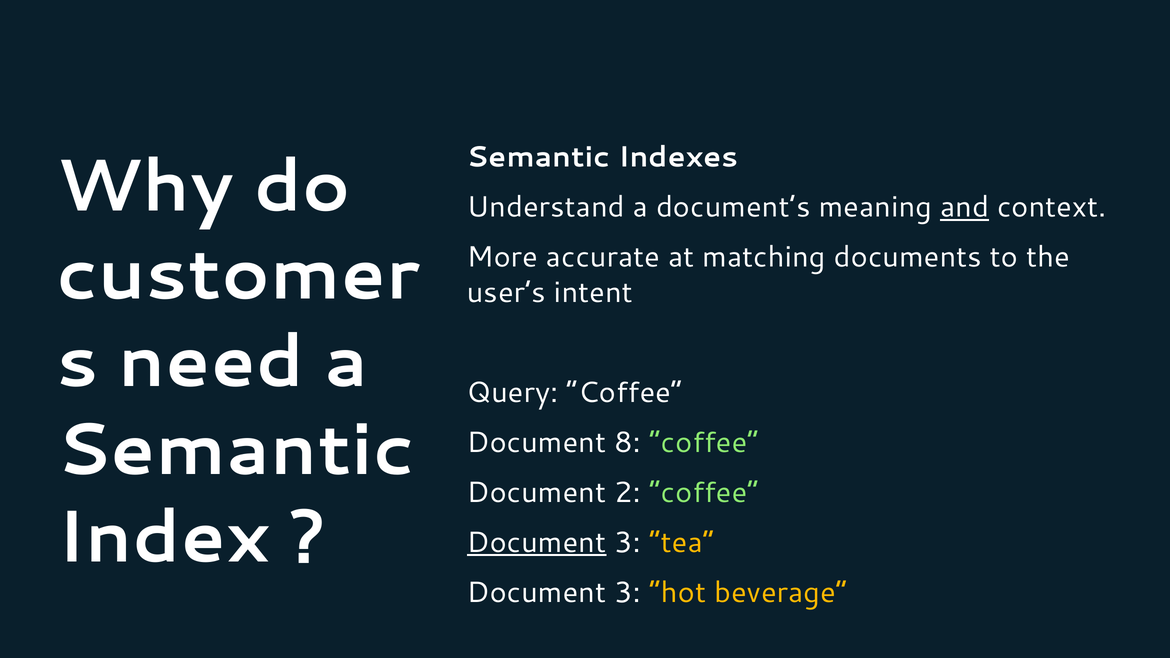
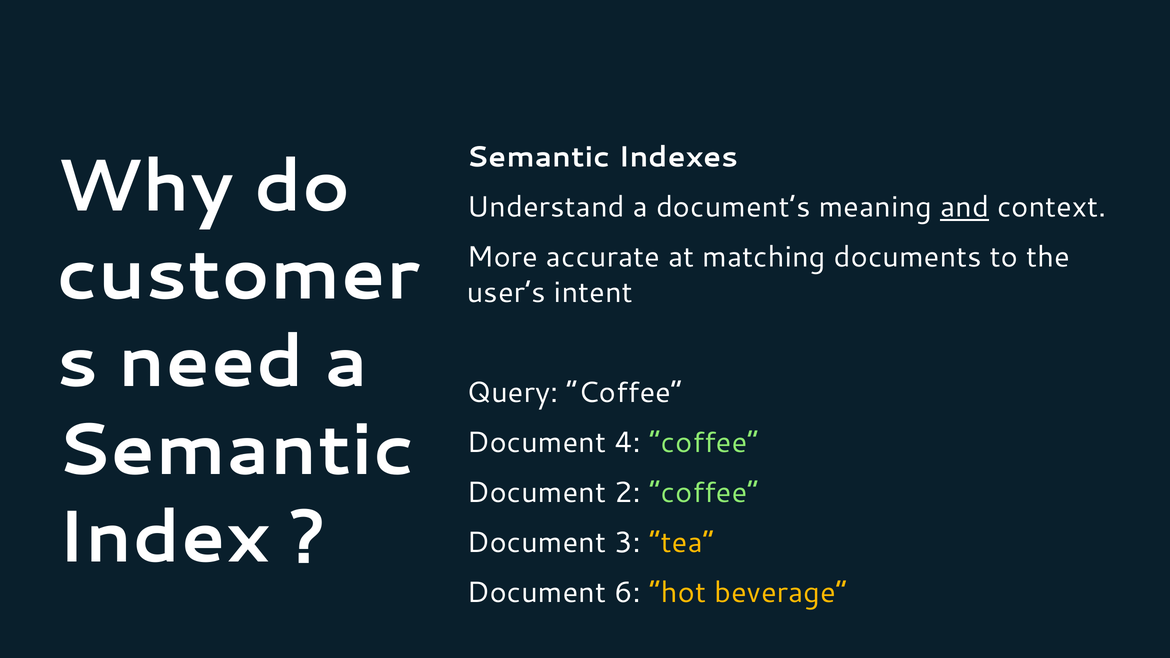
8: 8 -> 4 (628, 443)
Document underline: present -> none (537, 543)
3: 3 -> 6 (628, 593)
